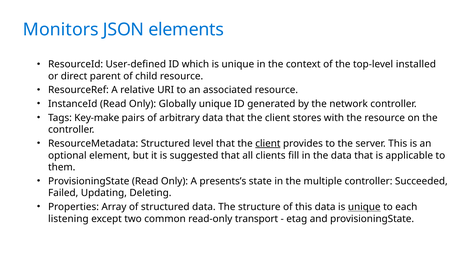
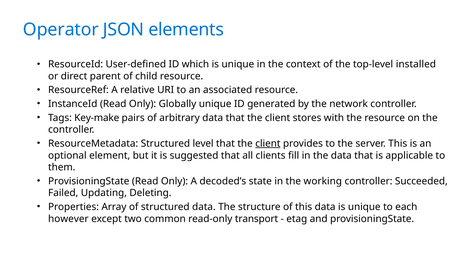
Monitors: Monitors -> Operator (61, 30)
presents’s: presents’s -> decoded’s (223, 181)
multiple: multiple -> working (323, 181)
unique underline: present -> none (364, 207)
listening: listening -> however (68, 219)
